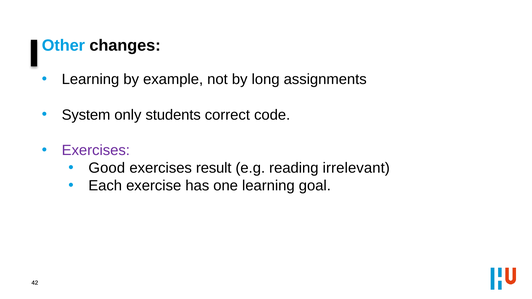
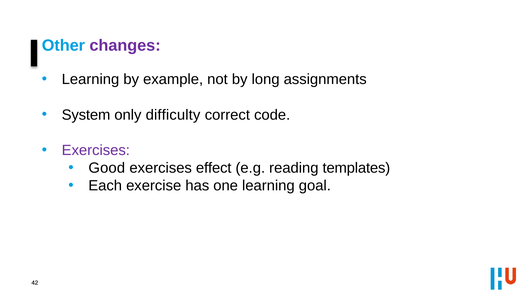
changes colour: black -> purple (125, 45)
students: students -> difficulty (173, 115)
result: result -> effect (214, 168)
irrelevant: irrelevant -> templates (356, 168)
